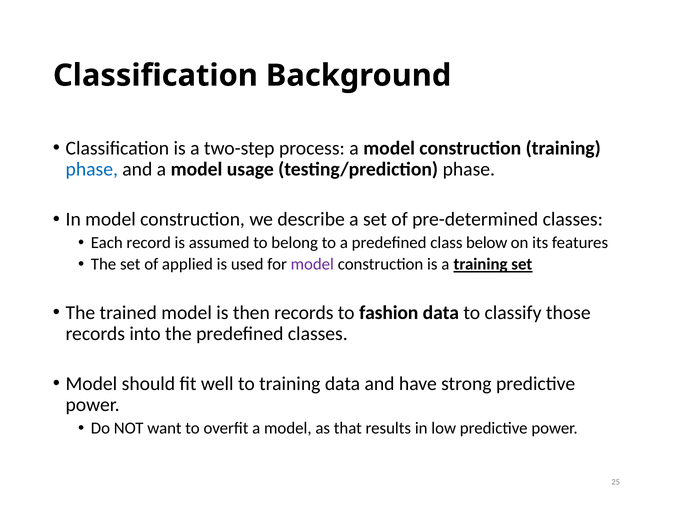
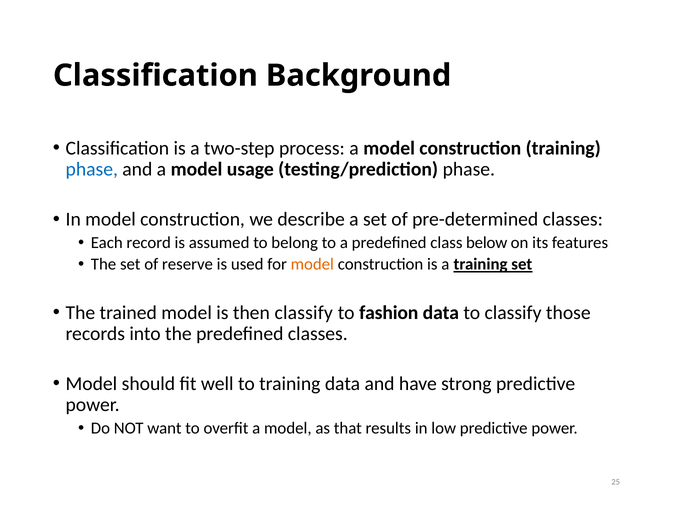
applied: applied -> reserve (187, 264)
model colour: purple -> orange (312, 264)
then records: records -> classify (304, 312)
